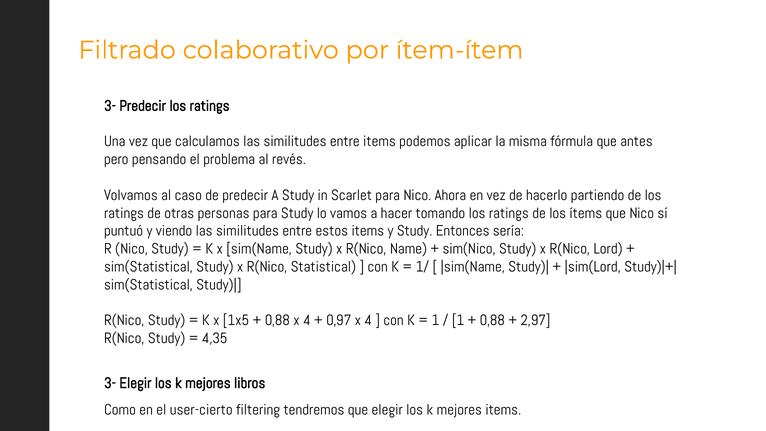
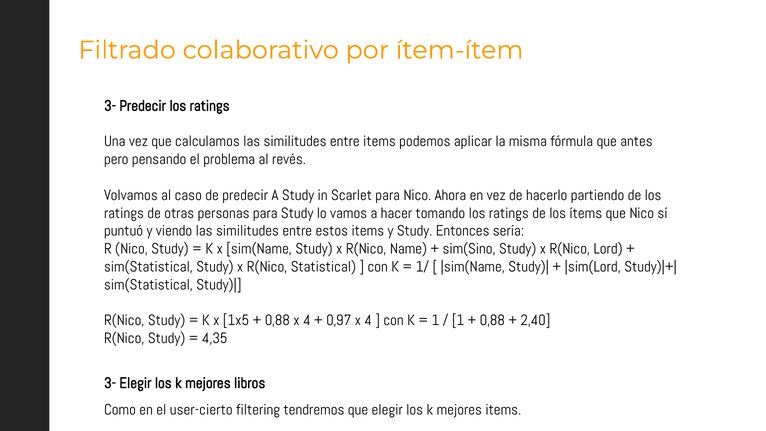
sim(Nico: sim(Nico -> sim(Sino (469, 249)
2,97: 2,97 -> 2,40 (535, 320)
